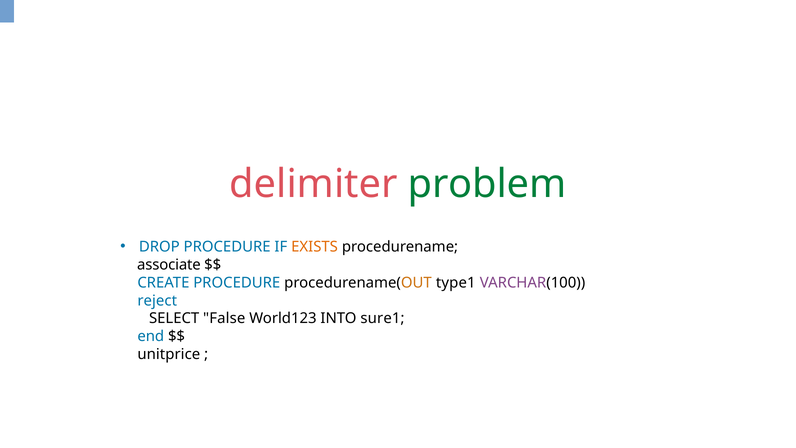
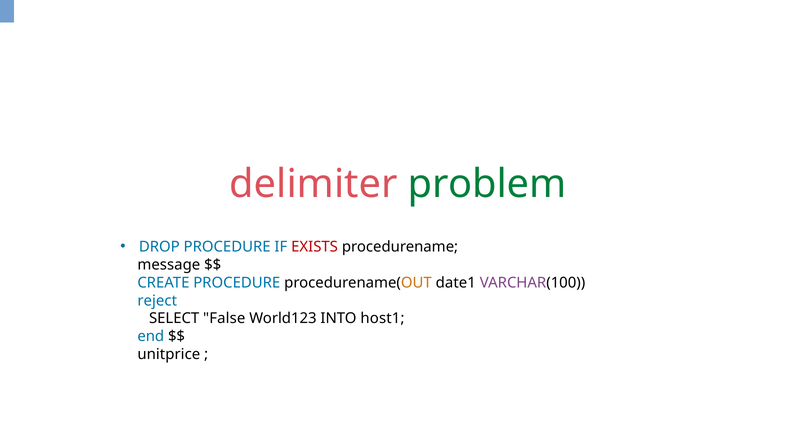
EXISTS colour: orange -> red (315, 247)
associate: associate -> message (169, 265)
type1: type1 -> date1 (456, 283)
sure1: sure1 -> host1 (383, 318)
